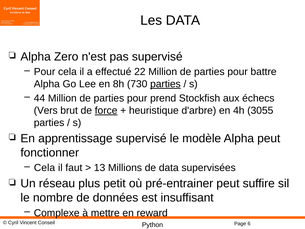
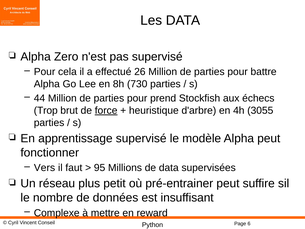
22: 22 -> 26 (140, 72)
parties underline: present -> none (165, 84)
Vers: Vers -> Trop (46, 110)
Cela: Cela -> Vers (44, 168)
13: 13 -> 95 (100, 168)
